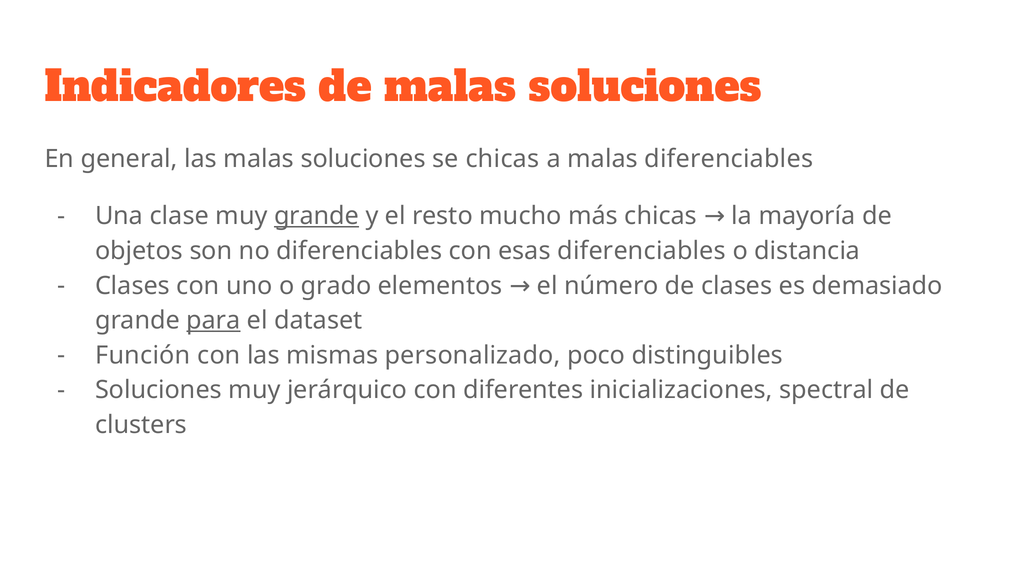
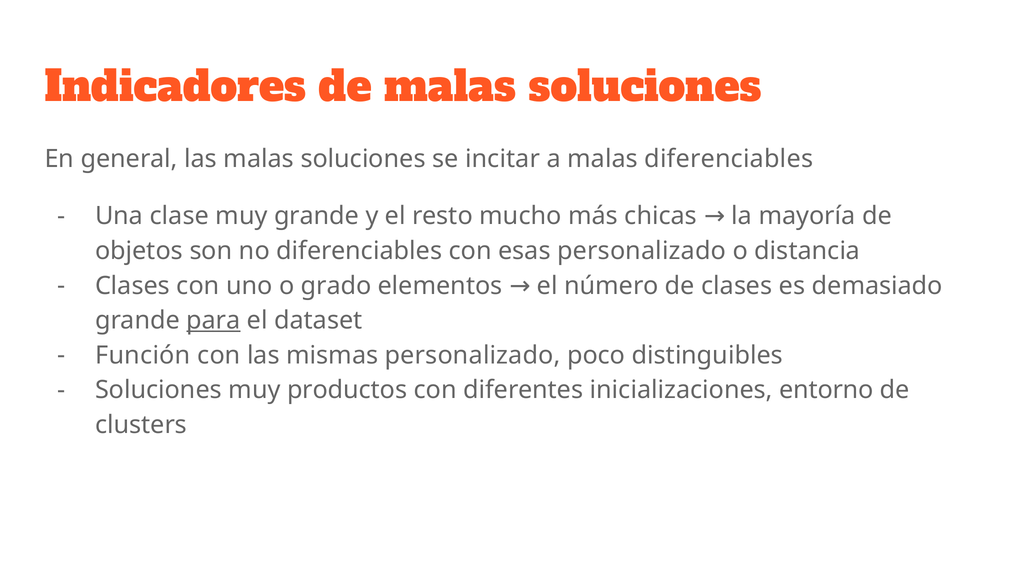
se chicas: chicas -> incitar (503, 159)
grande underline: present -> none (317, 216)
esas diferenciables: diferenciables -> personalizado (642, 251)
jerárquico: jerárquico -> productos (347, 390)
spectral: spectral -> entorno (826, 390)
